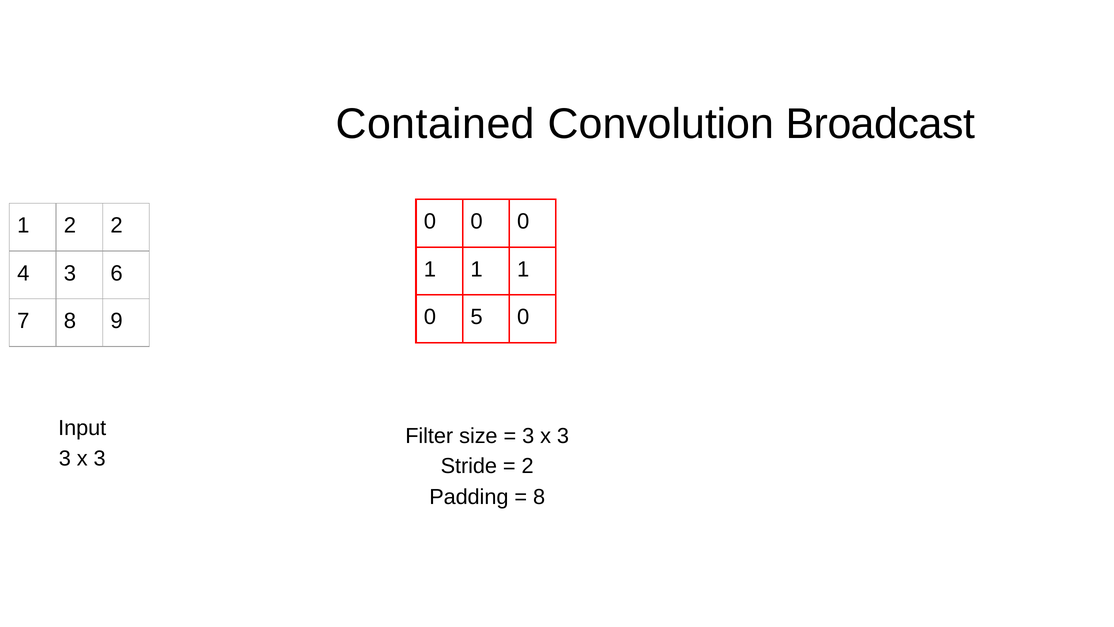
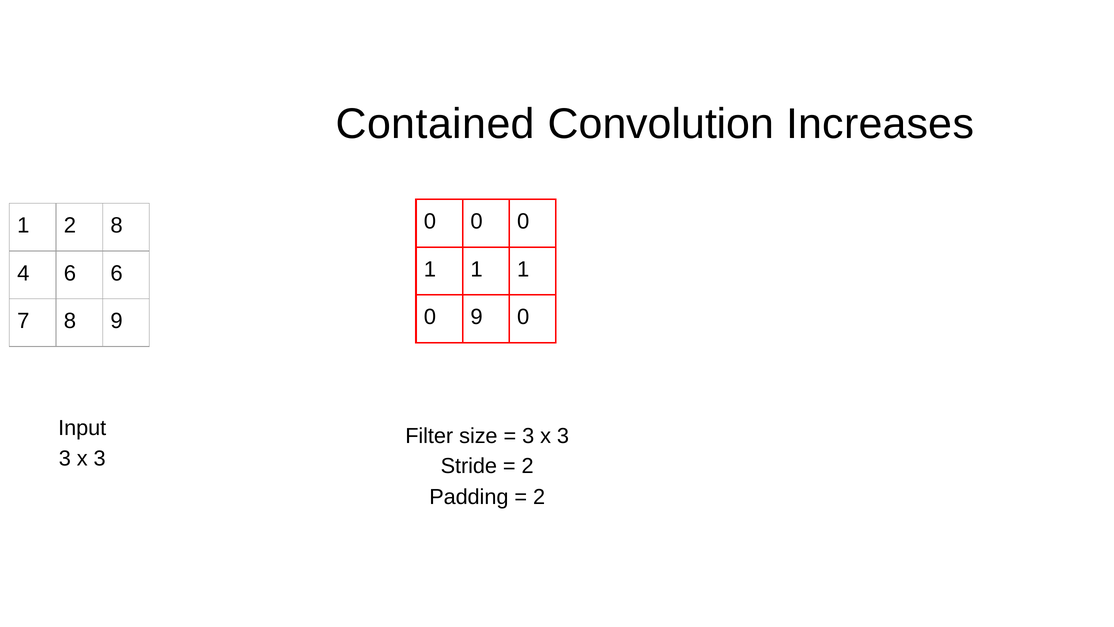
Broadcast: Broadcast -> Increases (880, 124)
2 2: 2 -> 8 (117, 225)
4 3: 3 -> 6 (70, 273)
0 5: 5 -> 9 (477, 317)
8: 8 -> 2 (539, 497)
